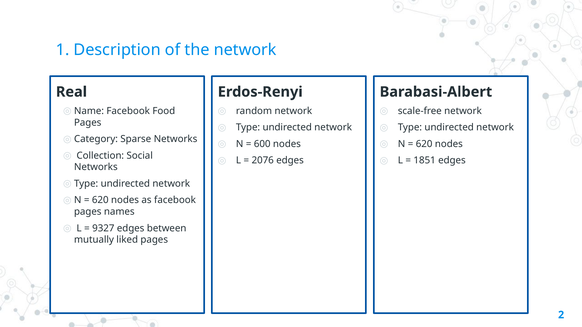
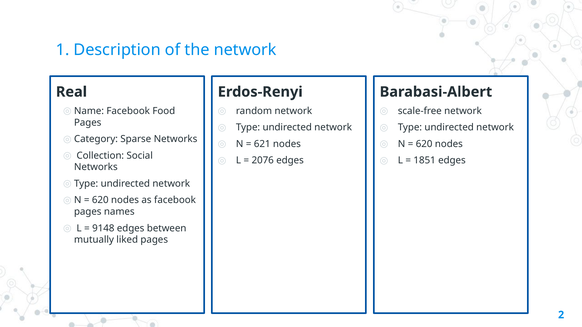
600: 600 -> 621 (262, 144)
9327: 9327 -> 9148 (103, 228)
